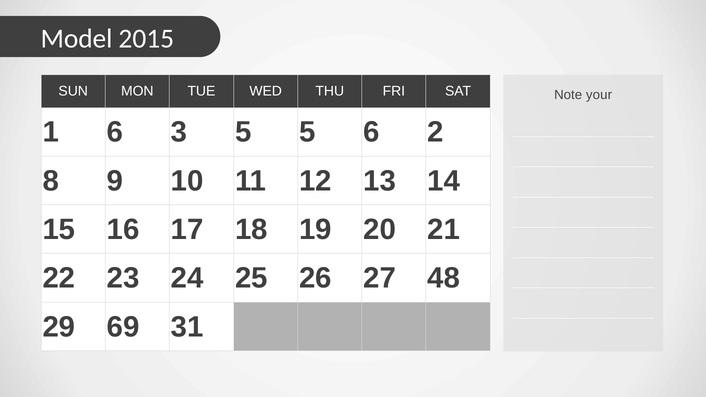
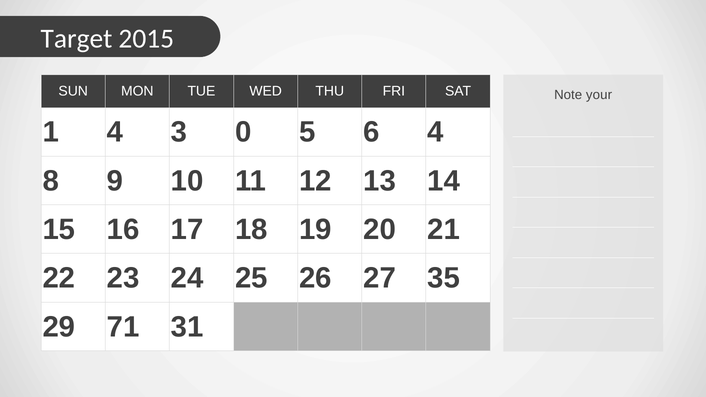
Model: Model -> Target (76, 39)
1 6: 6 -> 4 (115, 132)
3 5: 5 -> 0 (243, 132)
6 2: 2 -> 4 (436, 132)
48: 48 -> 35 (444, 278)
69: 69 -> 71 (123, 327)
